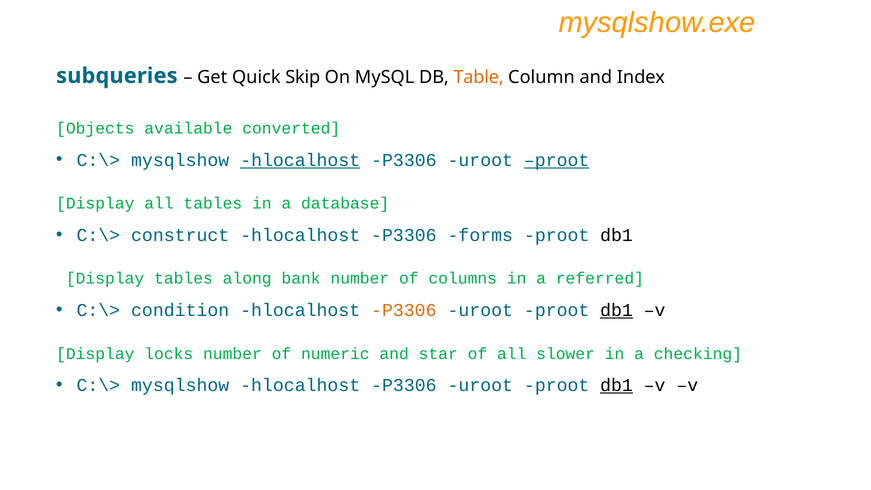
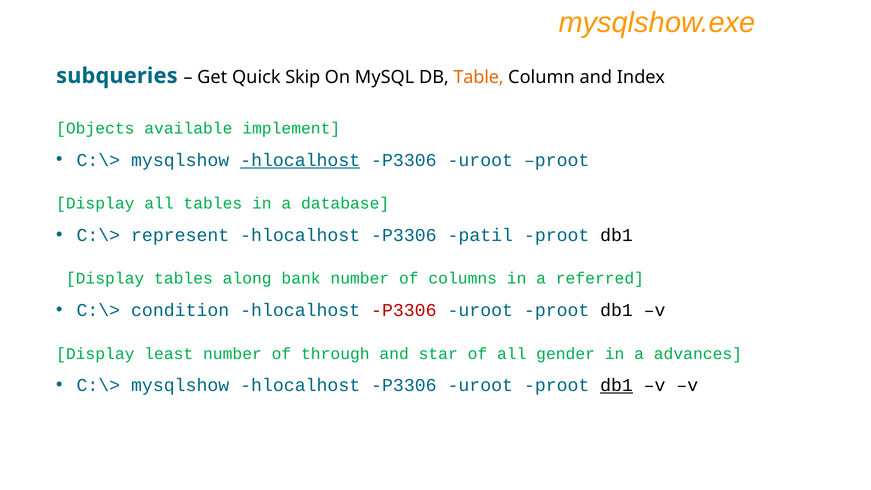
converted: converted -> implement (291, 128)
proot underline: present -> none (557, 160)
construct: construct -> represent (180, 235)
forms: forms -> patil (480, 235)
P3306 colour: orange -> red (404, 310)
db1 underline: present -> none (617, 310)
locks: locks -> least (169, 354)
numeric: numeric -> through (335, 354)
slower: slower -> gender (566, 354)
checking: checking -> advances (698, 354)
